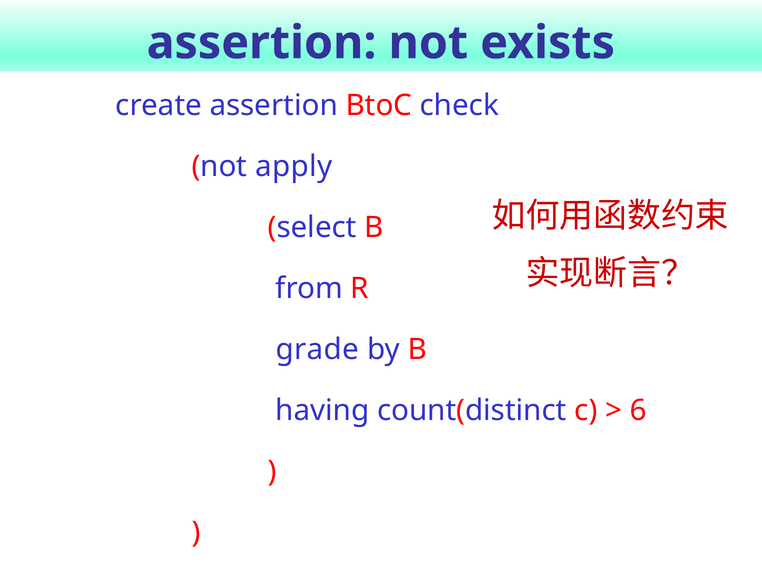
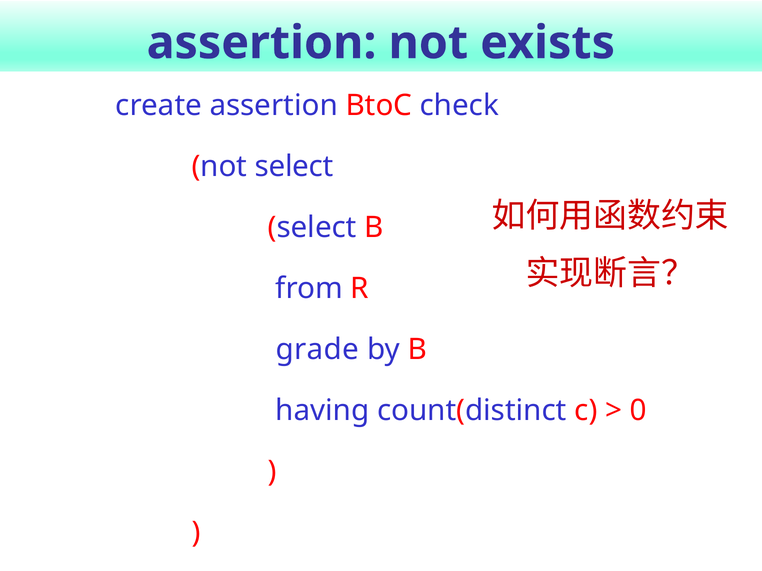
not apply: apply -> select (294, 167)
6: 6 -> 0 (638, 411)
